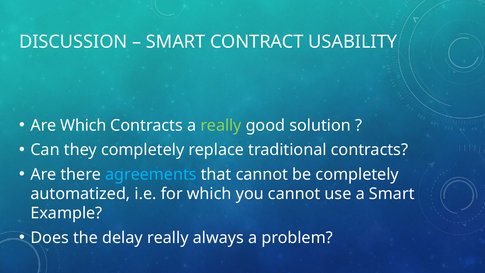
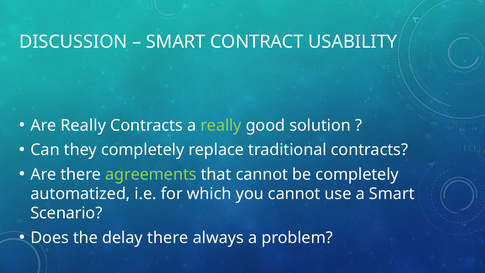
Are Which: Which -> Really (83, 125)
agreements colour: light blue -> light green (151, 174)
Example: Example -> Scenario (66, 213)
delay really: really -> there (168, 238)
